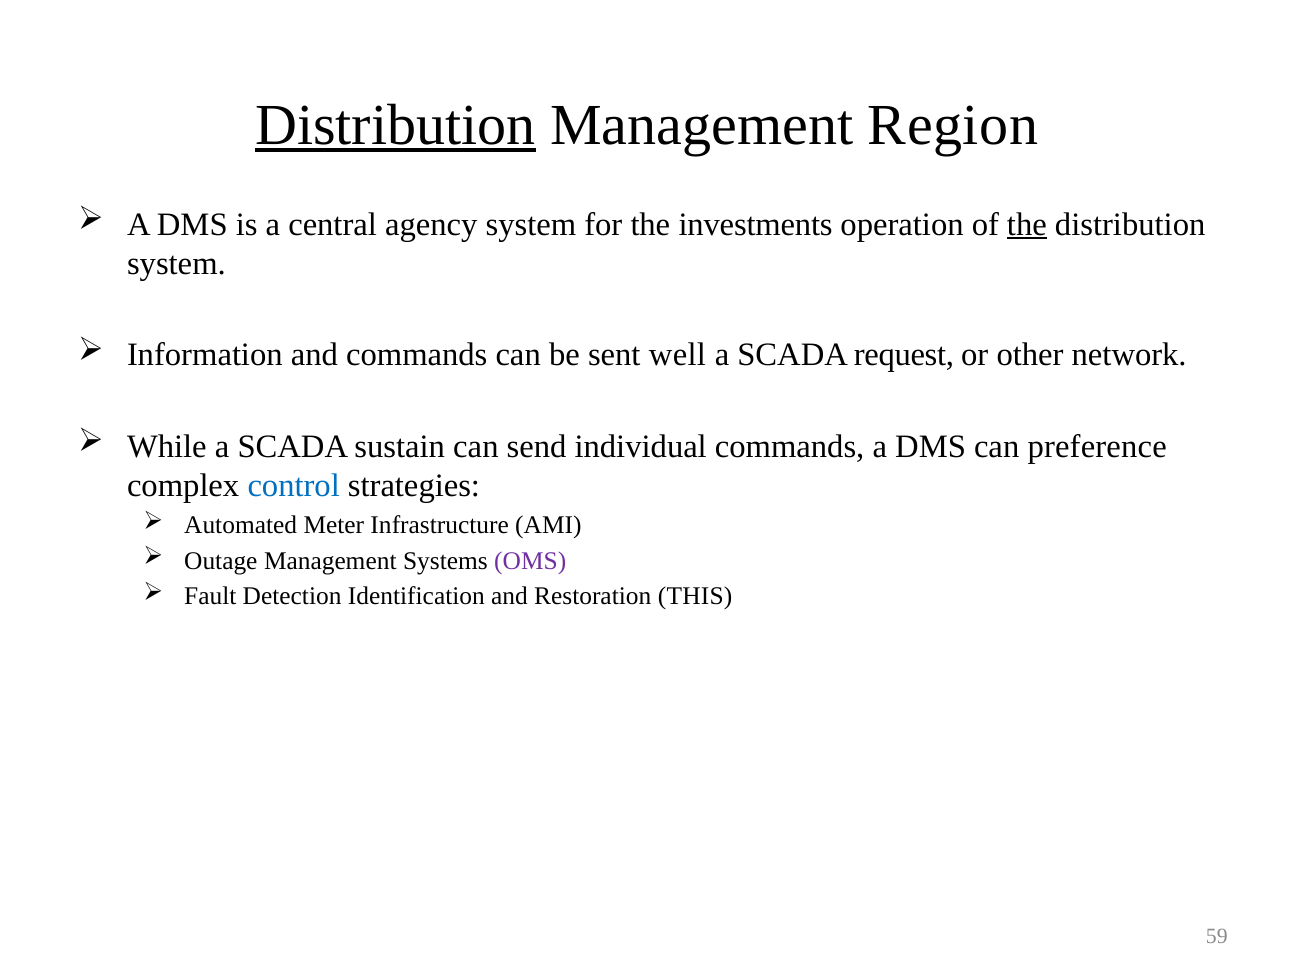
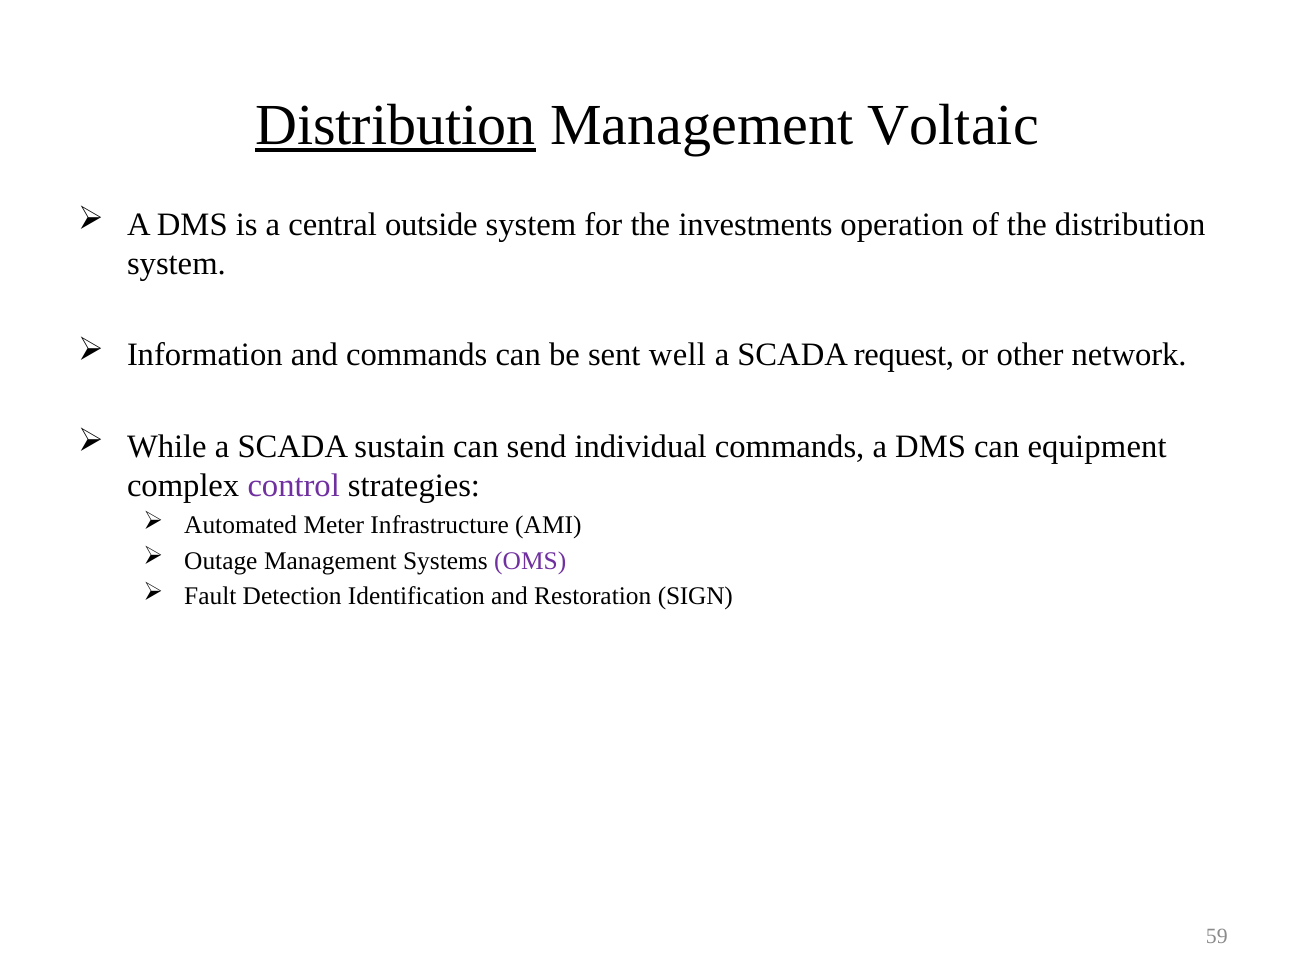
Region: Region -> Voltaic (953, 125)
agency: agency -> outside (431, 224)
the underline: present -> none (1027, 224)
preference: preference -> equipment (1097, 446)
control colour: blue -> purple (294, 485)
THIS: THIS -> SIGN (695, 596)
